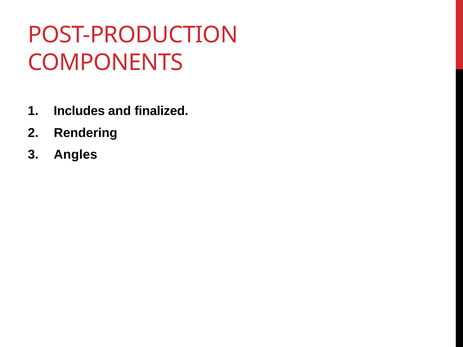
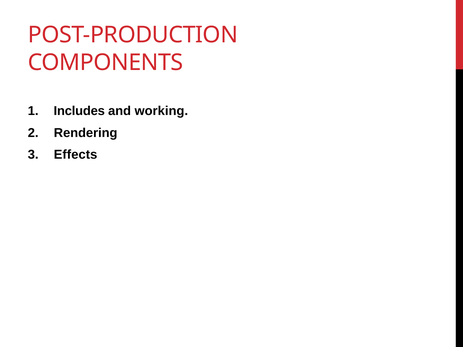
finalized: finalized -> working (161, 111)
Angles: Angles -> Effects (76, 155)
